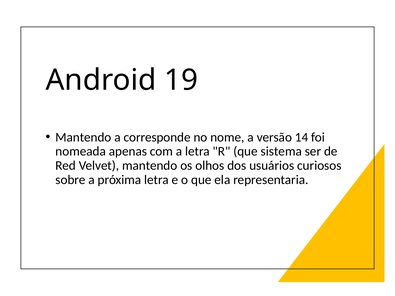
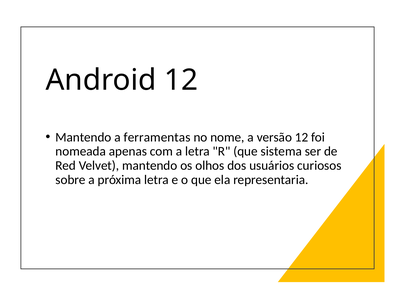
Android 19: 19 -> 12 (181, 80)
corresponde: corresponde -> ferramentas (157, 137)
versão 14: 14 -> 12 (302, 137)
